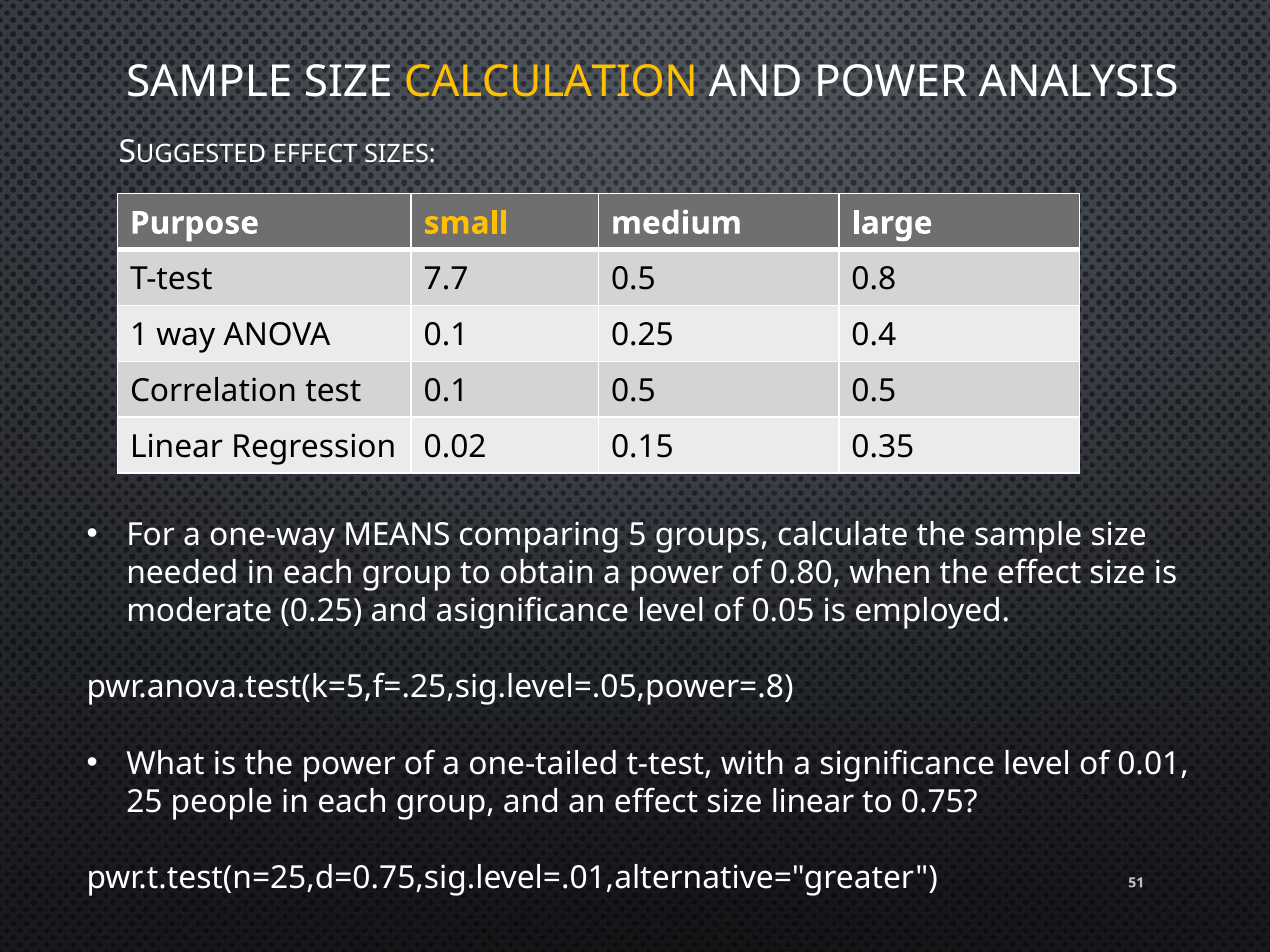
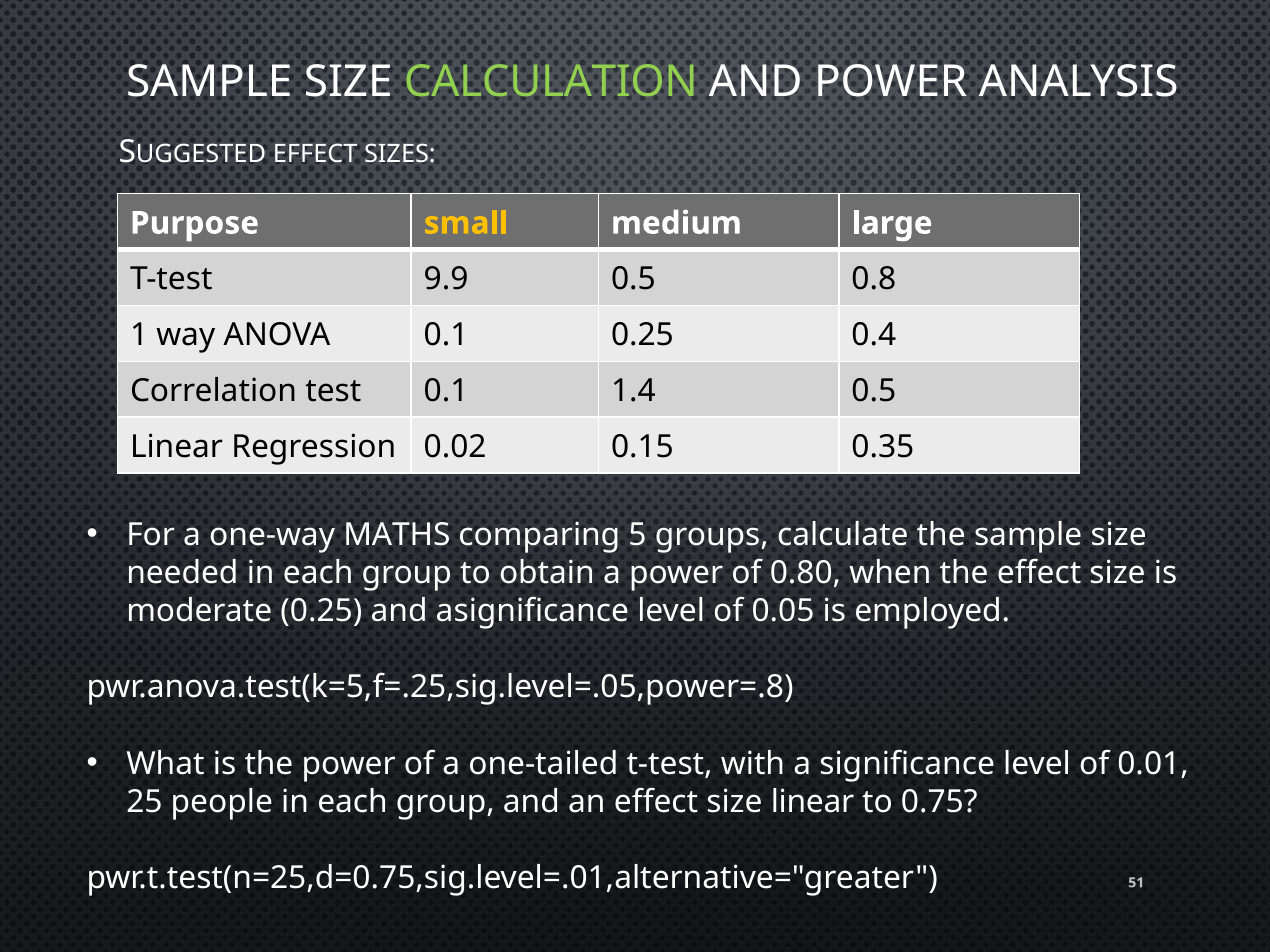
CALCULATION colour: yellow -> light green (551, 82)
7.7: 7.7 -> 9.9 (446, 279)
0.1 0.5: 0.5 -> 1.4 (633, 391)
MEANS: MEANS -> MATHS (397, 535)
